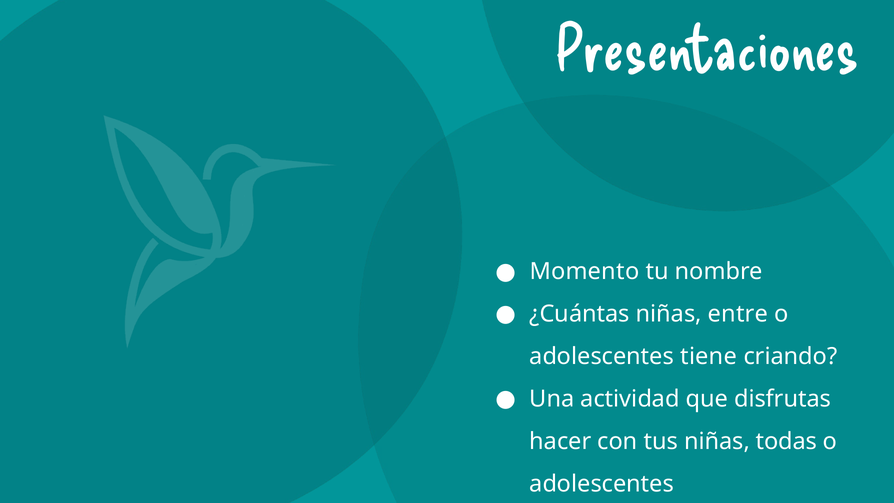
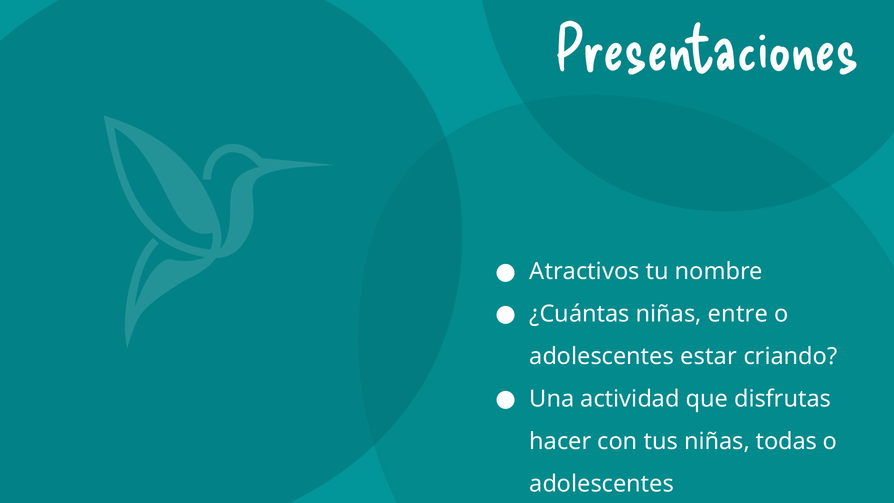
Momento: Momento -> Atractivos (585, 272)
tiene: tiene -> estar (709, 356)
